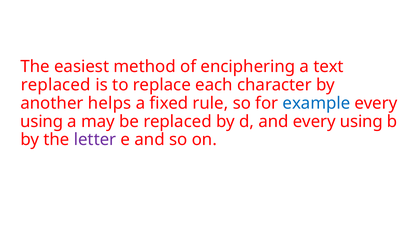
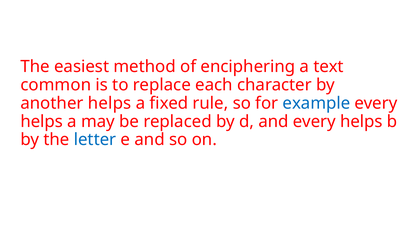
replaced: replaced -> common (56, 85)
using: using -> helps (42, 121)
and every using: using -> helps (361, 121)
letter colour: purple -> blue (95, 140)
